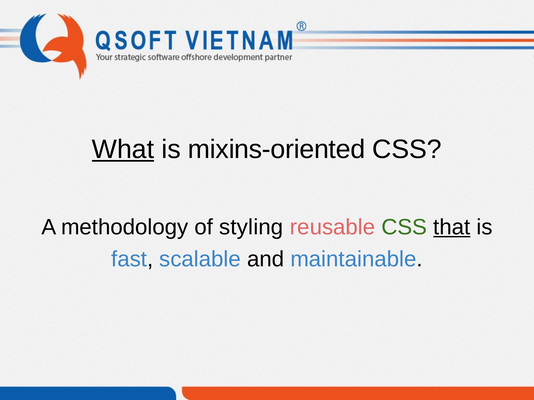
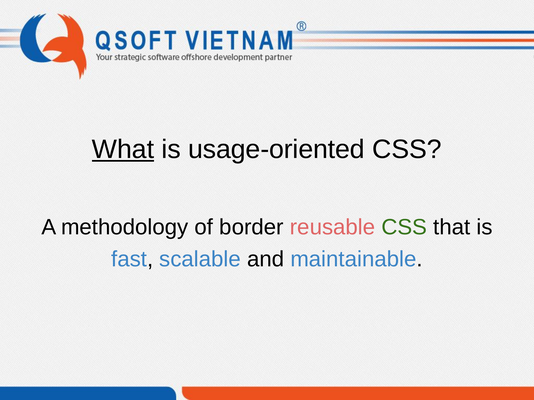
mixins-oriented: mixins-oriented -> usage-oriented (276, 150)
styling: styling -> border (251, 228)
that underline: present -> none (452, 228)
